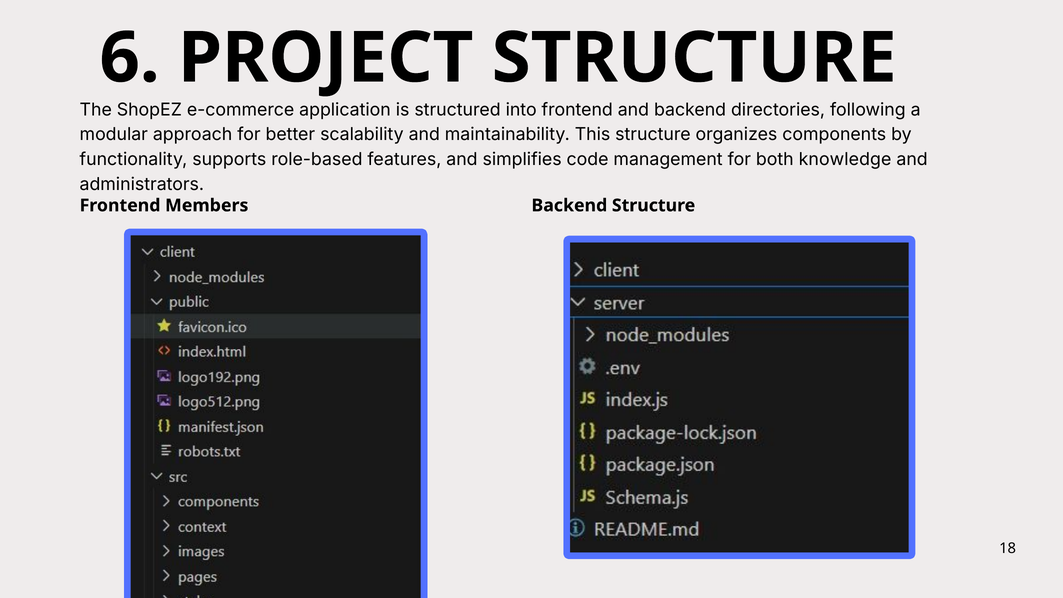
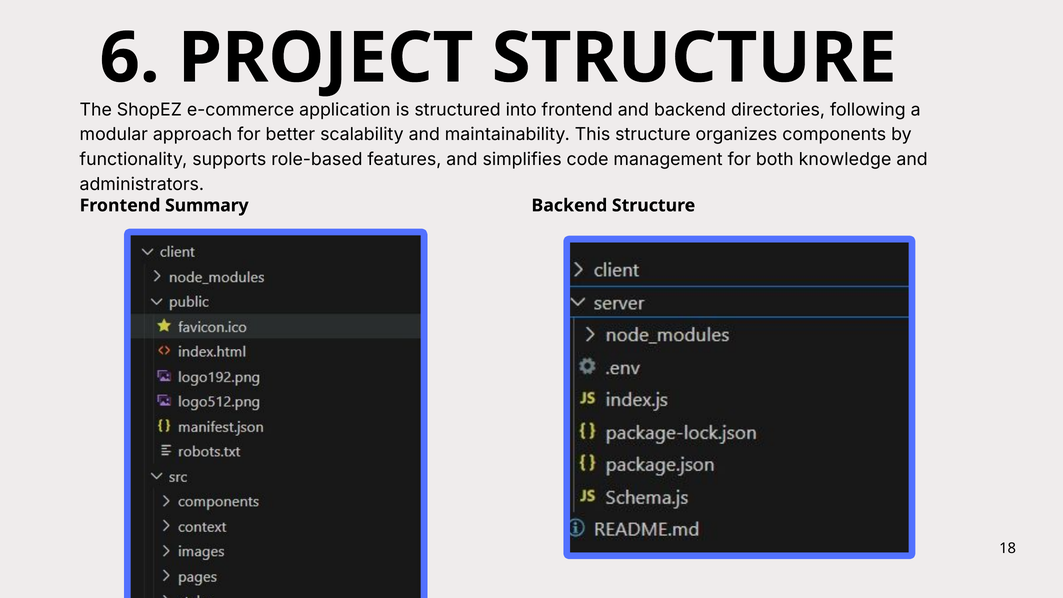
Members: Members -> Summary (207, 205)
